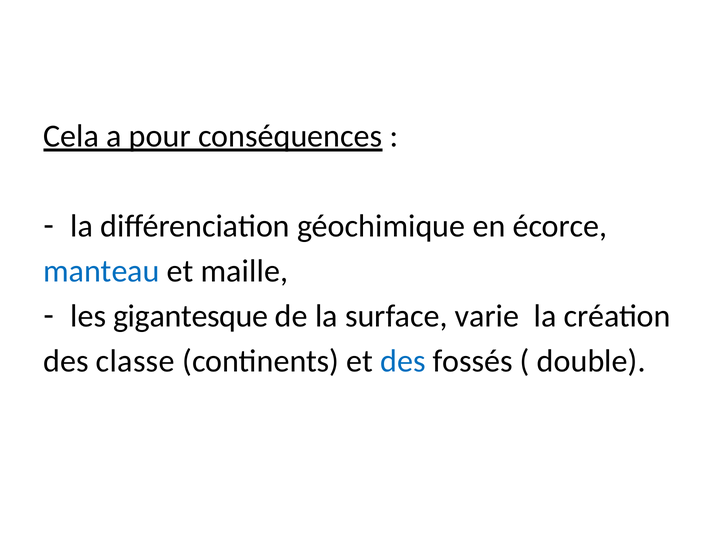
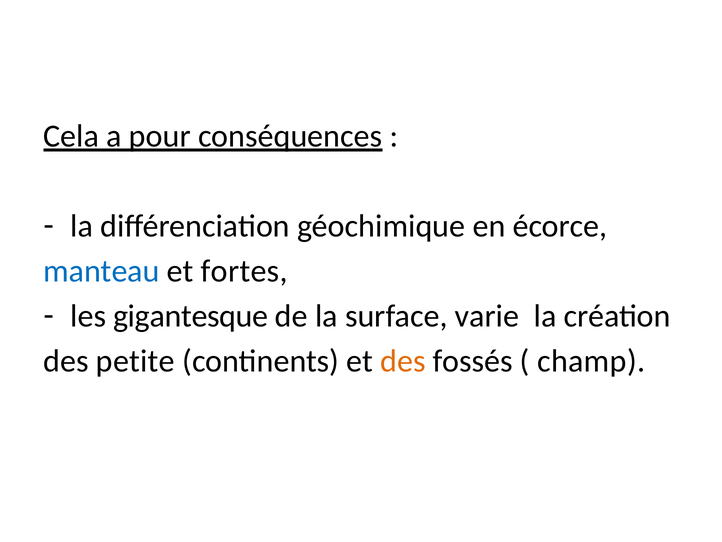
maille: maille -> fortes (244, 271)
classe: classe -> petite (135, 361)
des colour: blue -> orange (403, 361)
double: double -> champ (591, 361)
